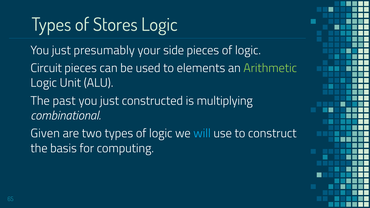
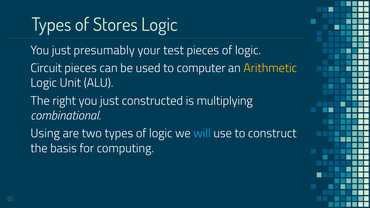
side: side -> test (174, 50)
elements: elements -> computer (201, 68)
Arithmetic colour: light green -> yellow (270, 68)
past: past -> right (64, 101)
Given: Given -> Using (45, 134)
